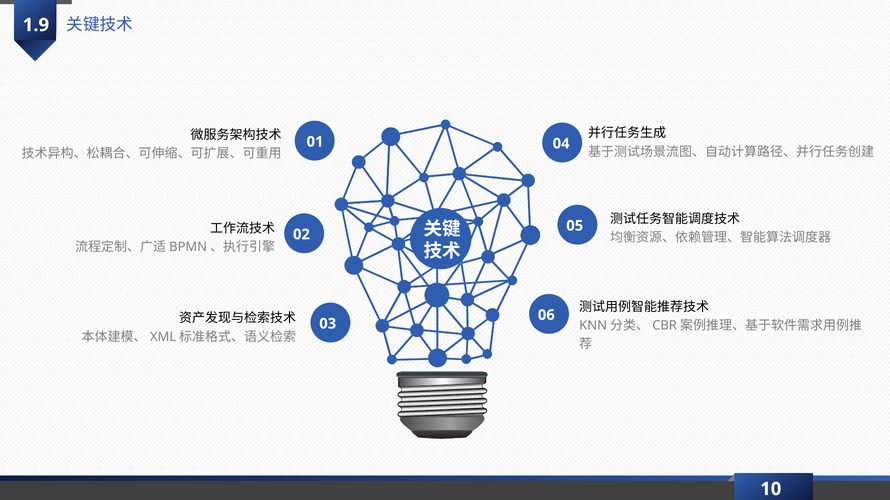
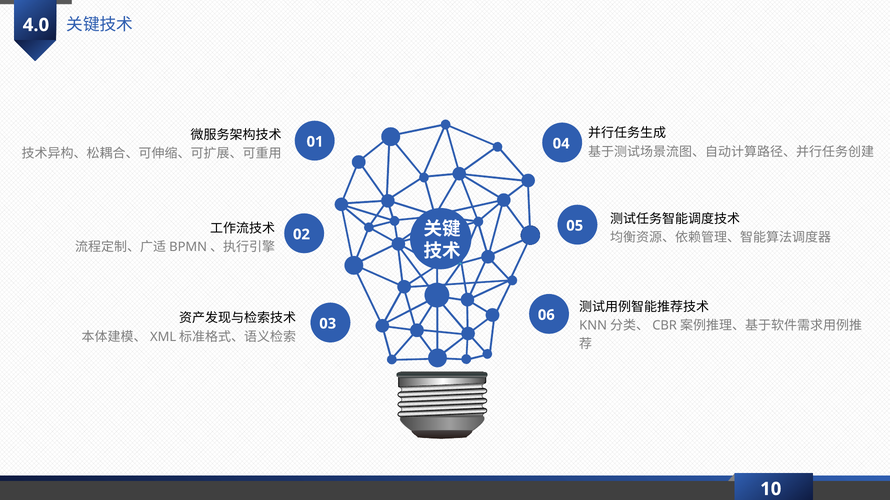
1.9: 1.9 -> 4.0 (36, 25)
